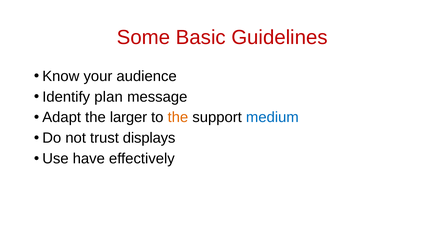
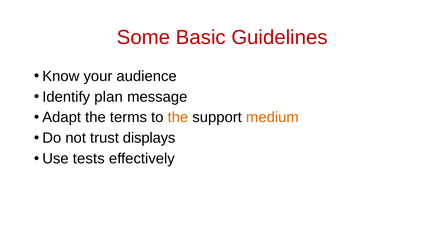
larger: larger -> terms (128, 118)
medium colour: blue -> orange (272, 118)
have: have -> tests (89, 159)
